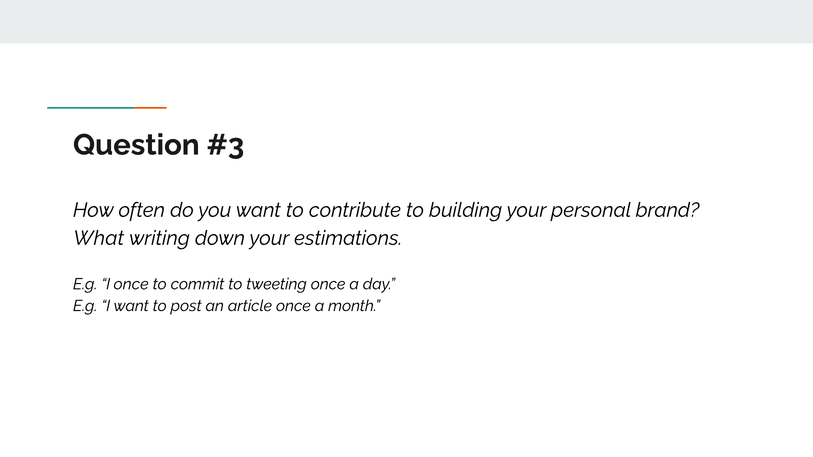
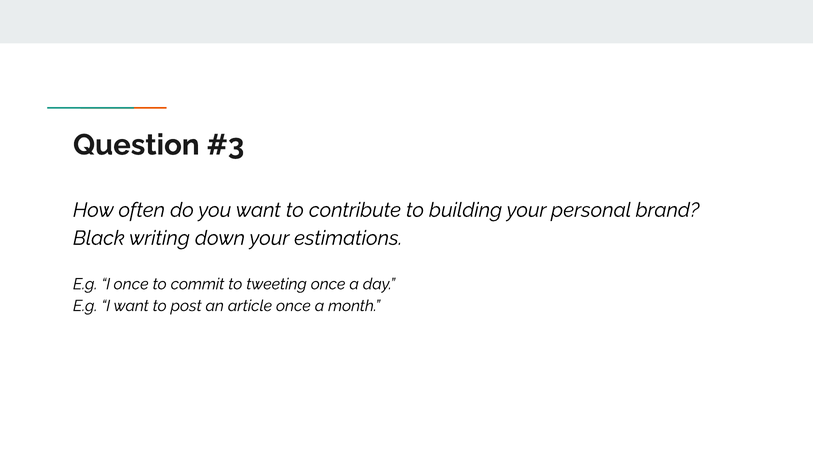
What: What -> Black (99, 238)
